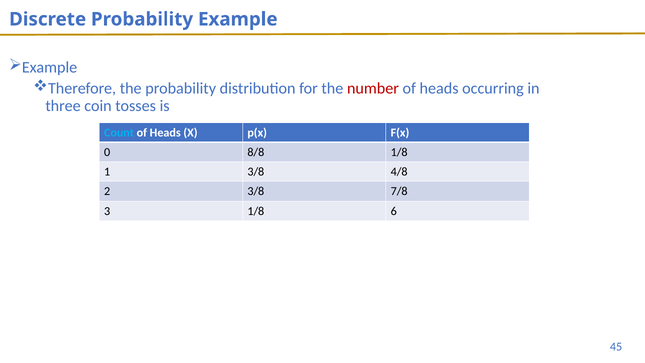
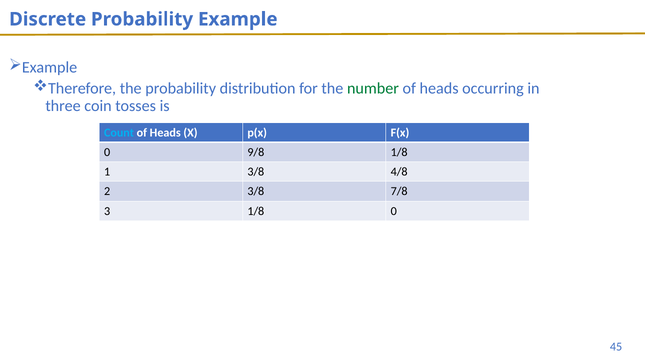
number colour: red -> green (373, 88)
8/8: 8/8 -> 9/8 (256, 152)
1/8 6: 6 -> 0 (394, 211)
